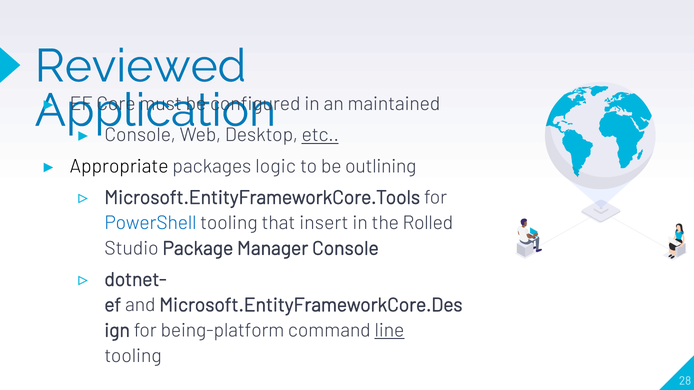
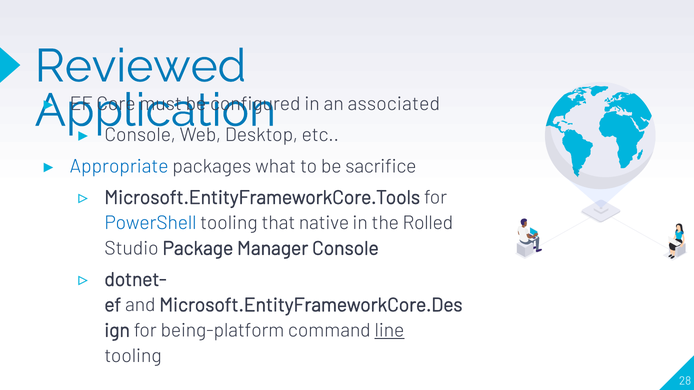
maintained: maintained -> associated (394, 104)
etc underline: present -> none (320, 135)
Appropriate colour: black -> blue (119, 166)
logic: logic -> what (276, 166)
outlining: outlining -> sacrifice (381, 166)
insert: insert -> native (324, 223)
